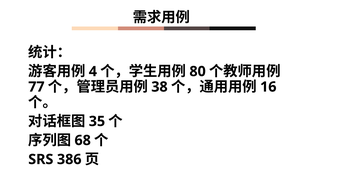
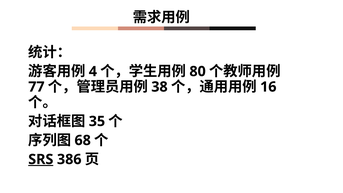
SRS underline: none -> present (41, 159)
